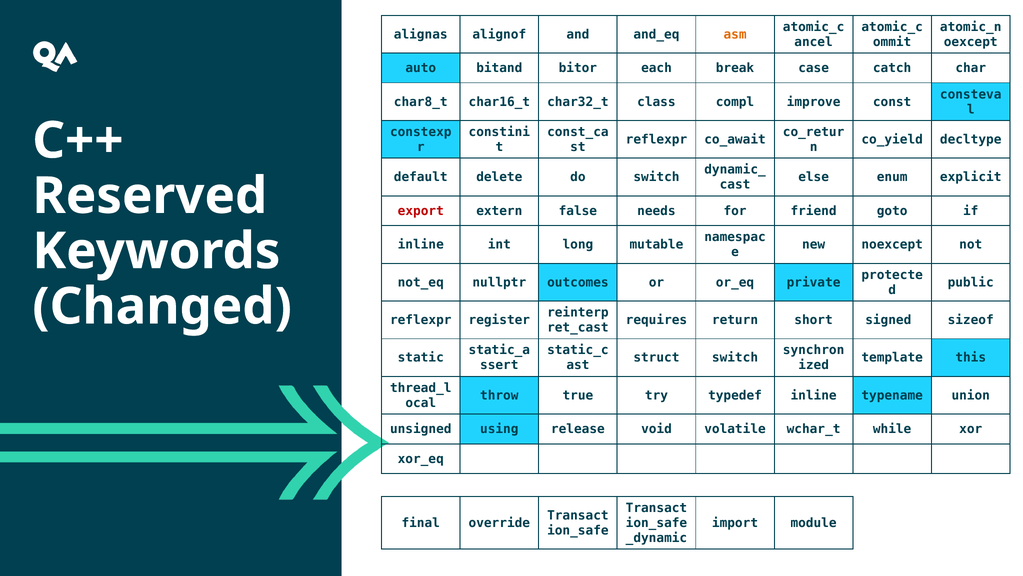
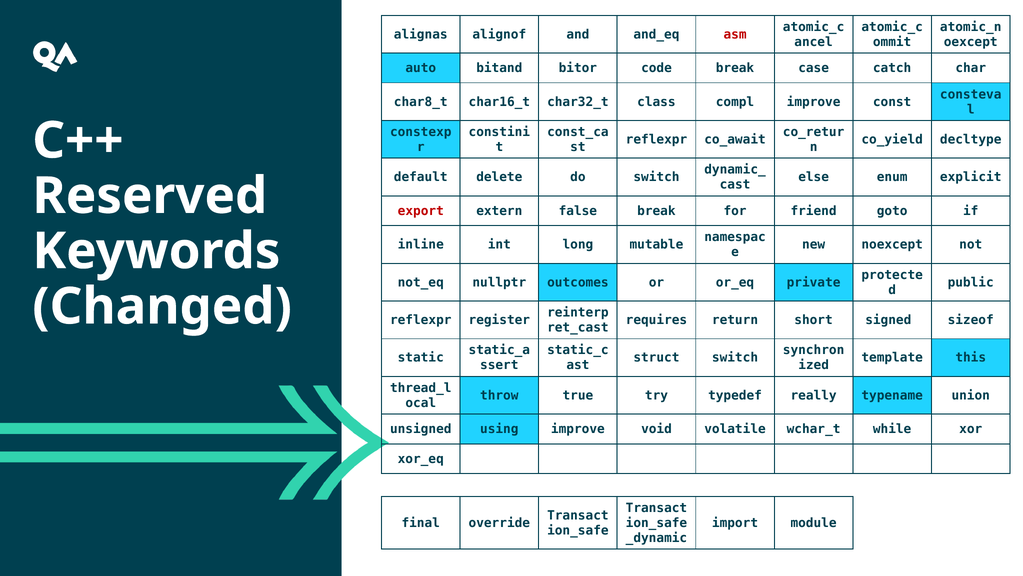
asm colour: orange -> red (735, 34)
each: each -> code (656, 68)
false needs: needs -> break (656, 211)
typedef inline: inline -> really (814, 395)
using release: release -> improve (578, 429)
